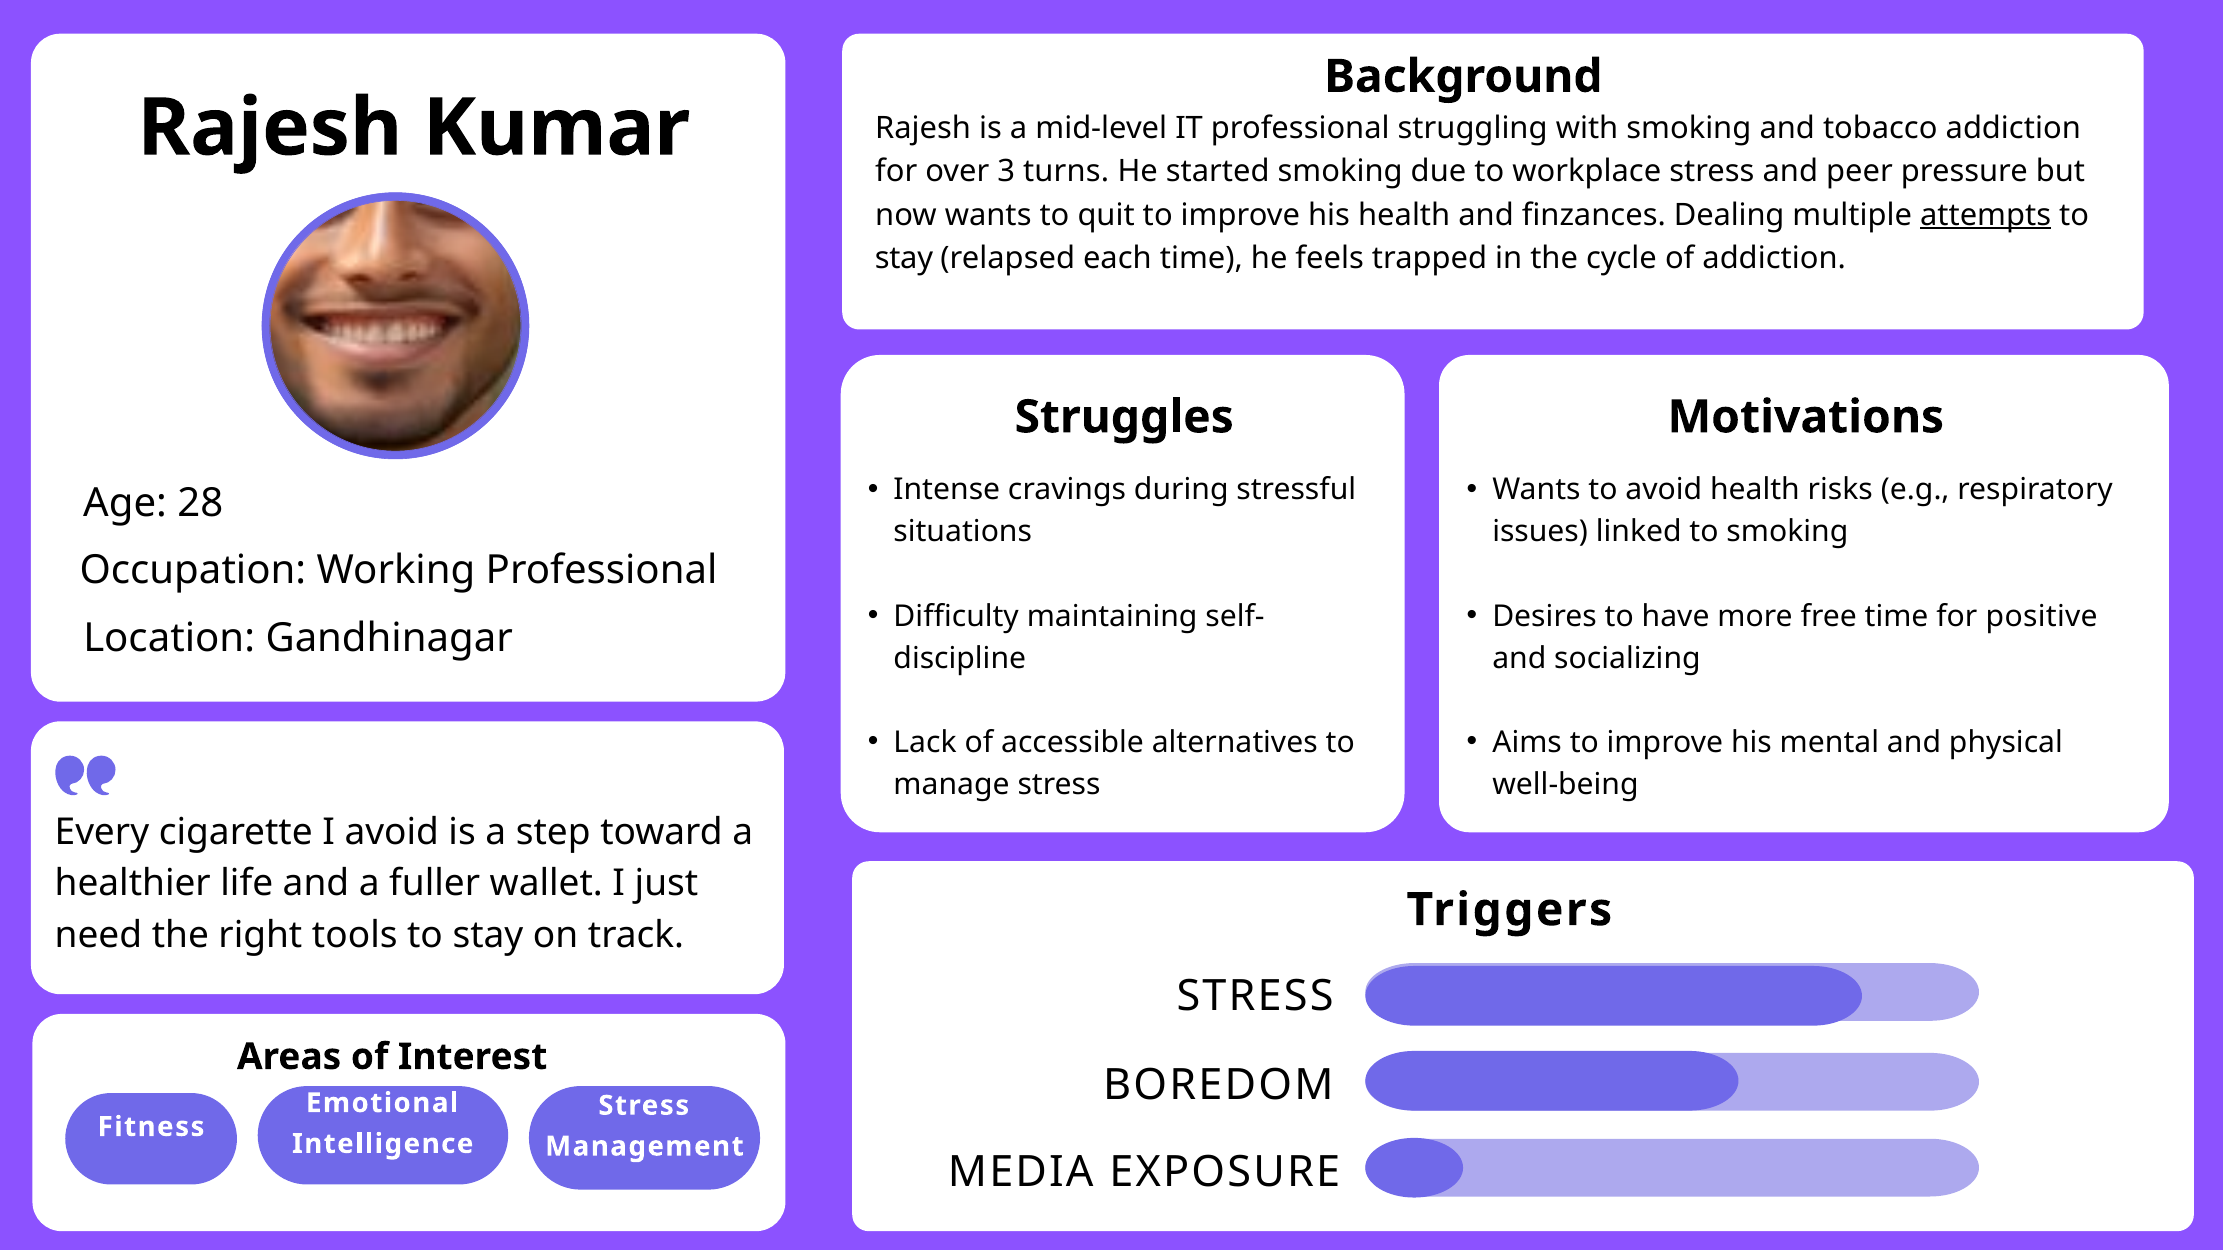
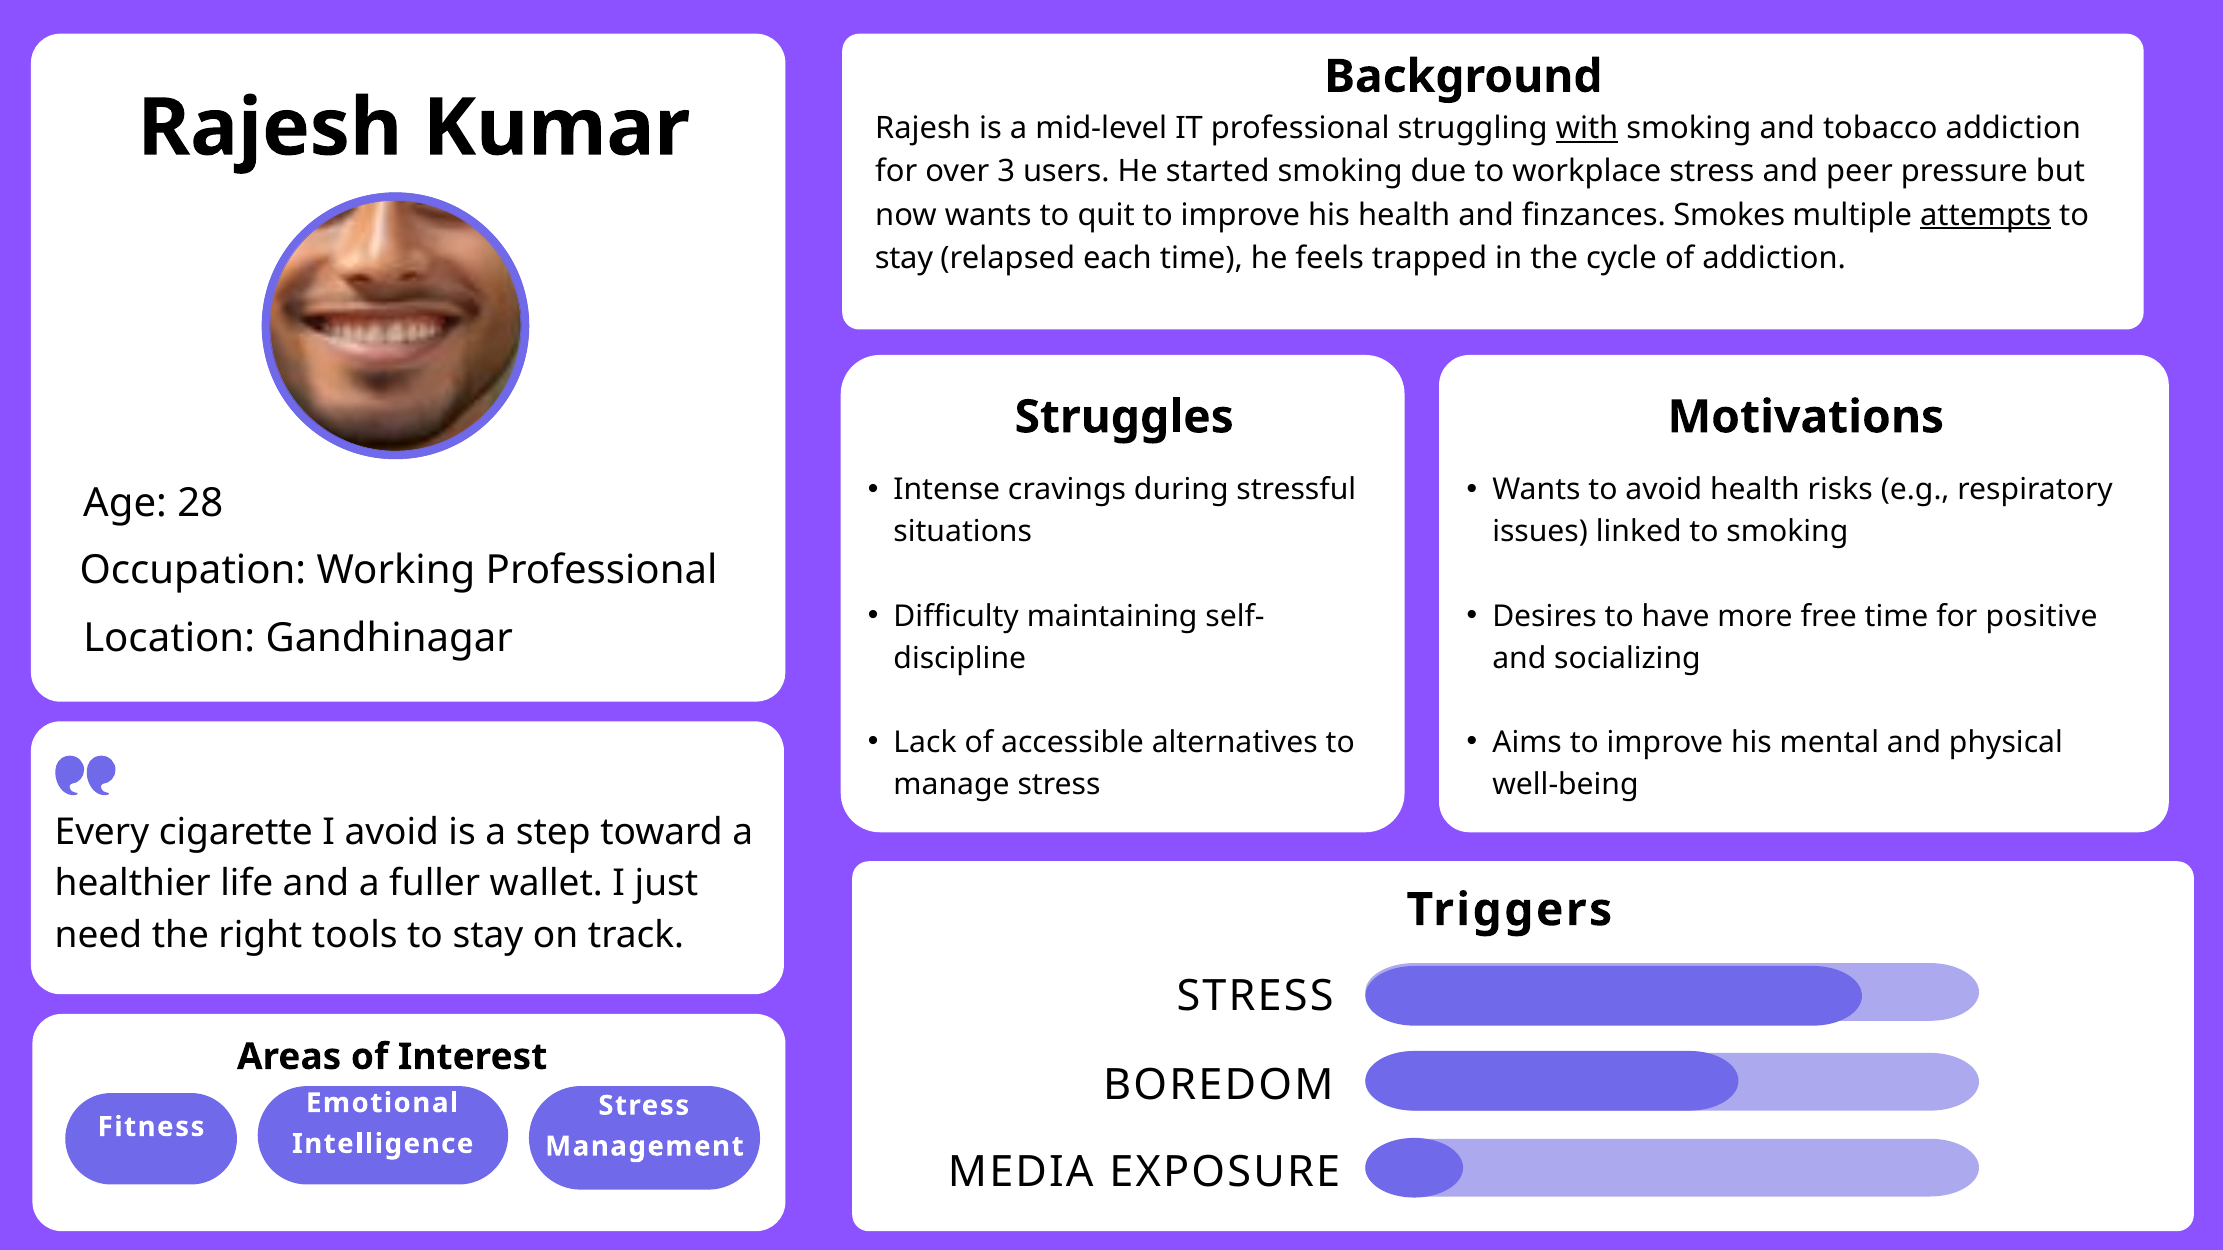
with underline: none -> present (1587, 129)
turns: turns -> users (1066, 172)
Dealing: Dealing -> Smokes (1729, 215)
